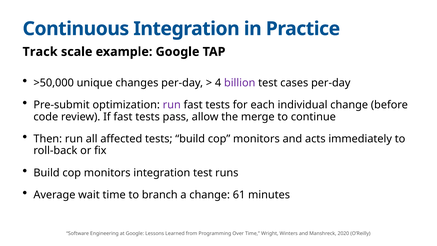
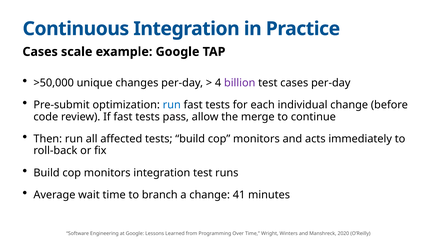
Track: Track -> Cases (40, 52)
run colour: purple -> blue (172, 105)
61: 61 -> 41 (239, 195)
